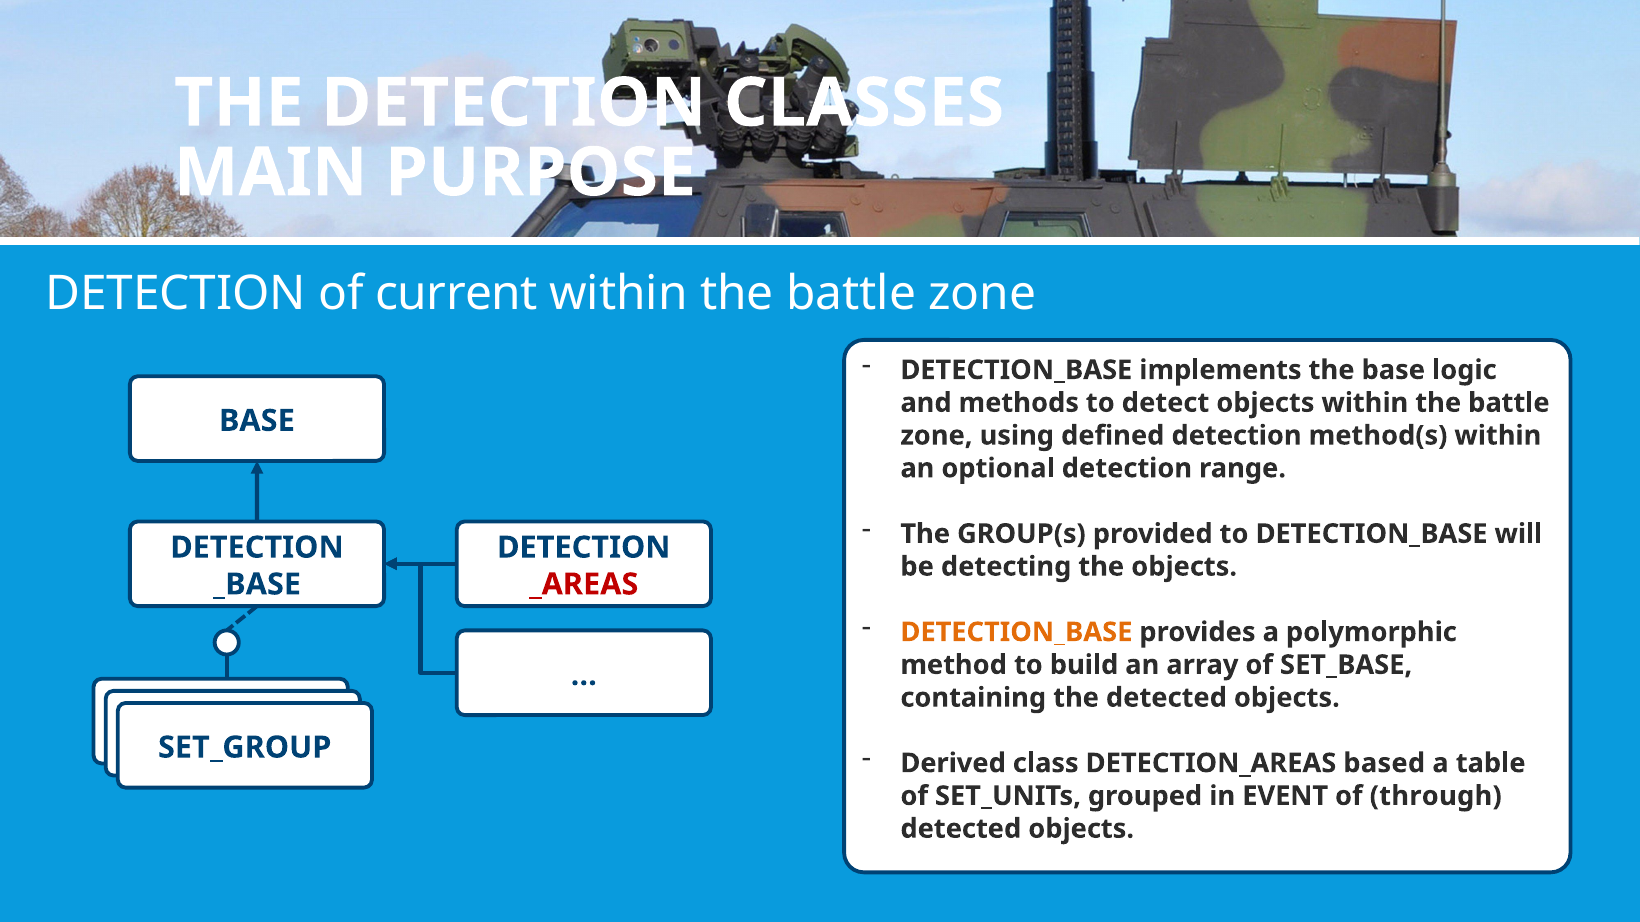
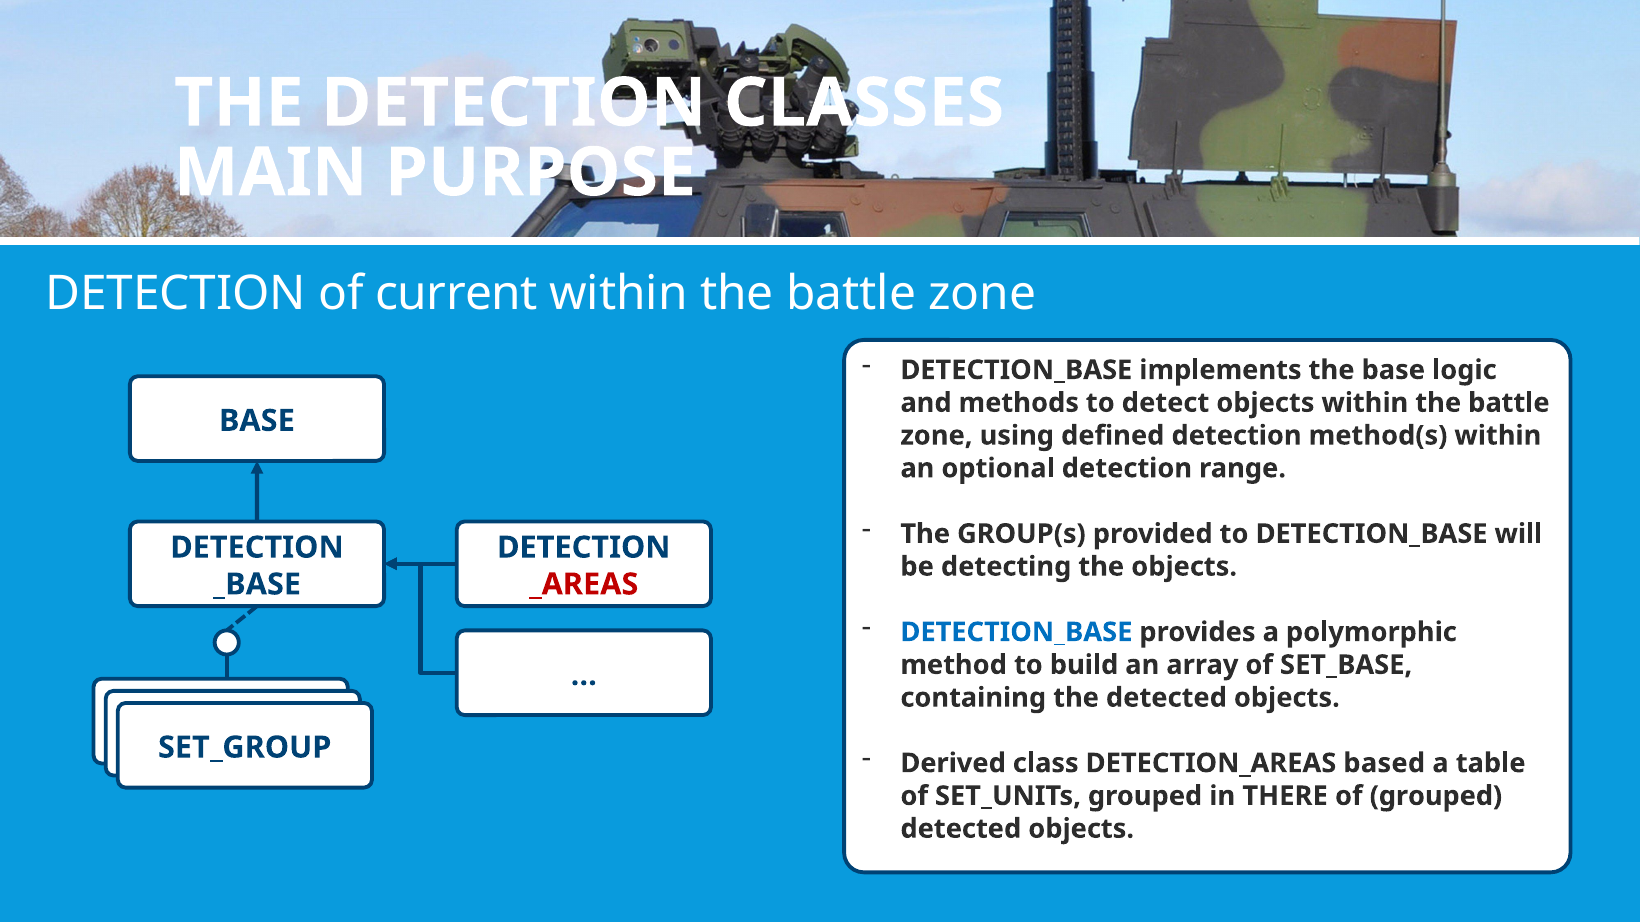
DETECTION_BASE colour: orange -> blue (1016, 632)
EVENT: EVENT -> THERE (1285, 796)
of through: through -> grouped (1436, 796)
